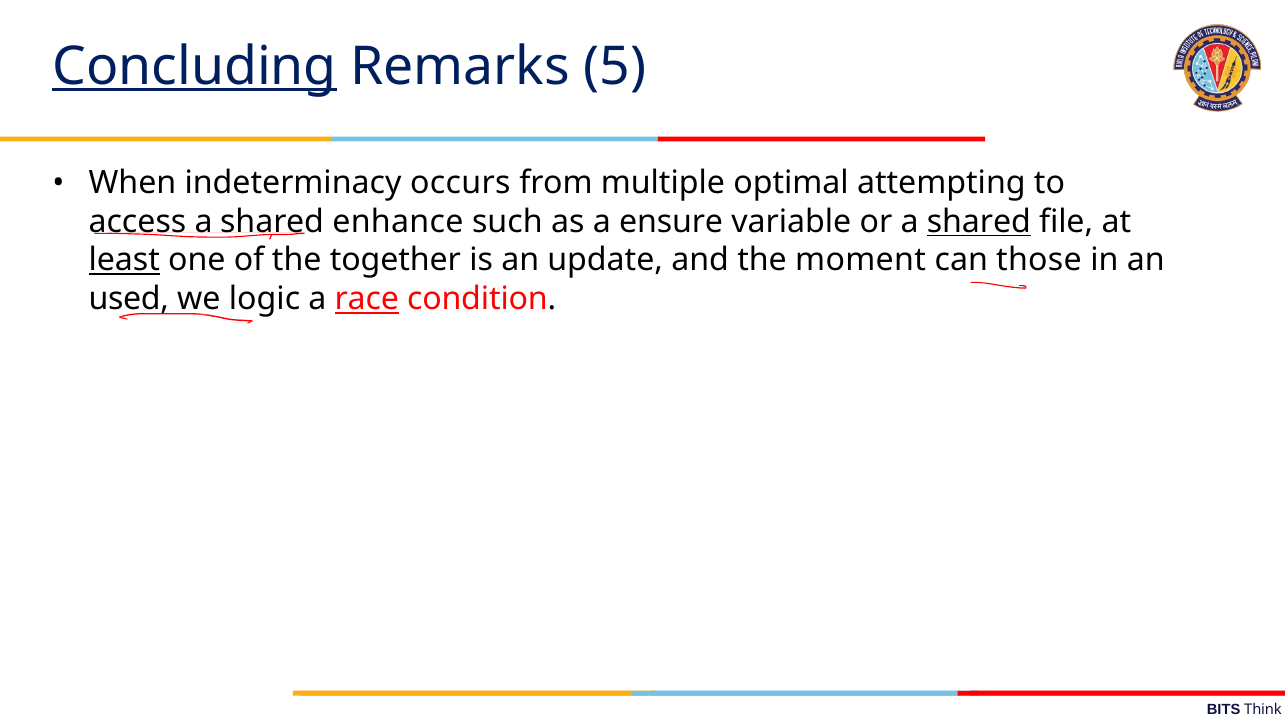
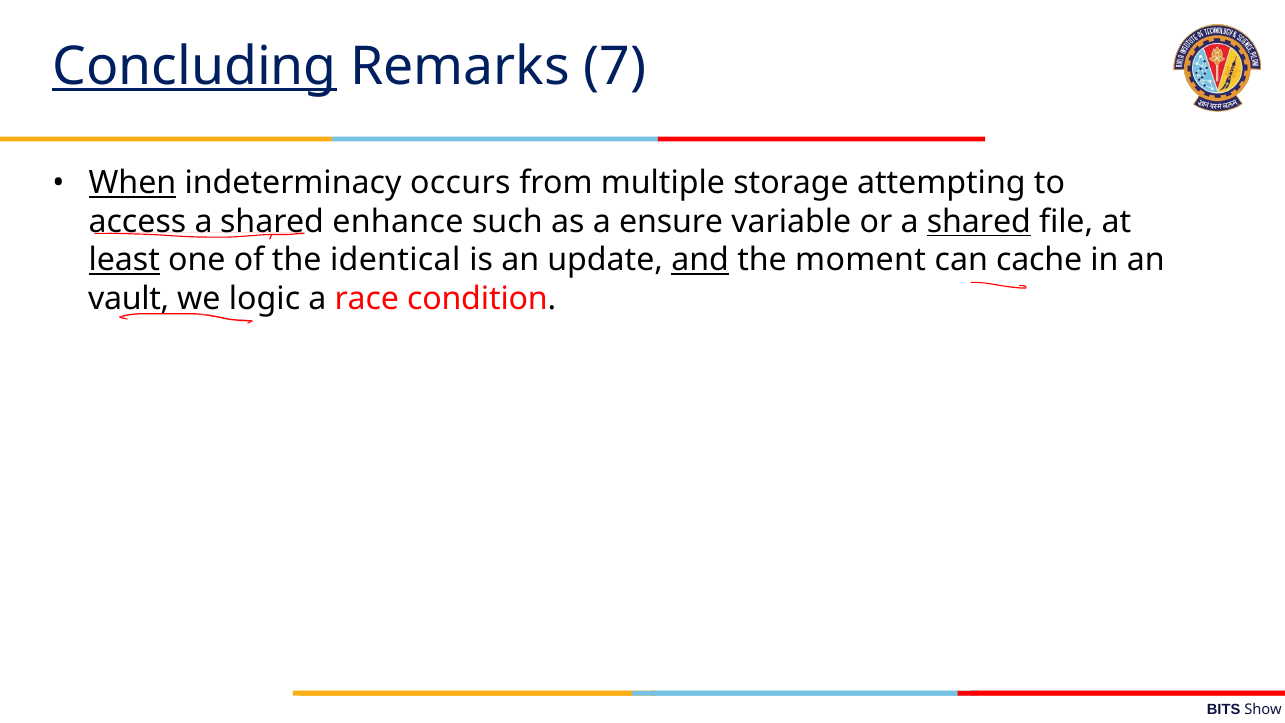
5: 5 -> 7 (615, 67)
When underline: none -> present (132, 183)
optimal: optimal -> storage (791, 183)
together: together -> identical (395, 260)
and underline: none -> present (700, 260)
those: those -> cache (1039, 260)
used: used -> vault (129, 299)
race underline: present -> none (367, 299)
Think: Think -> Show (1263, 710)
